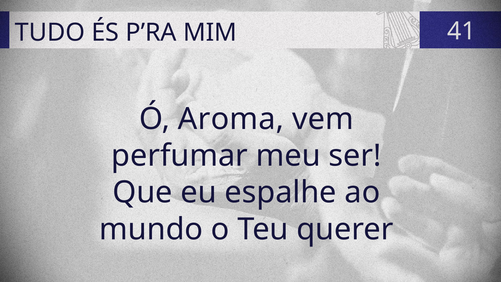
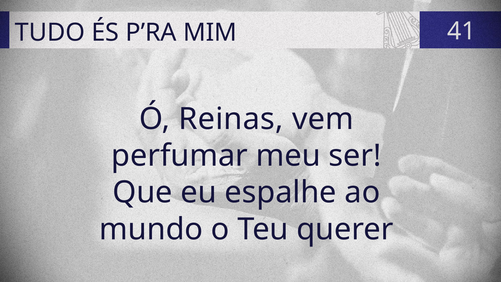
Aroma: Aroma -> Reinas (231, 119)
